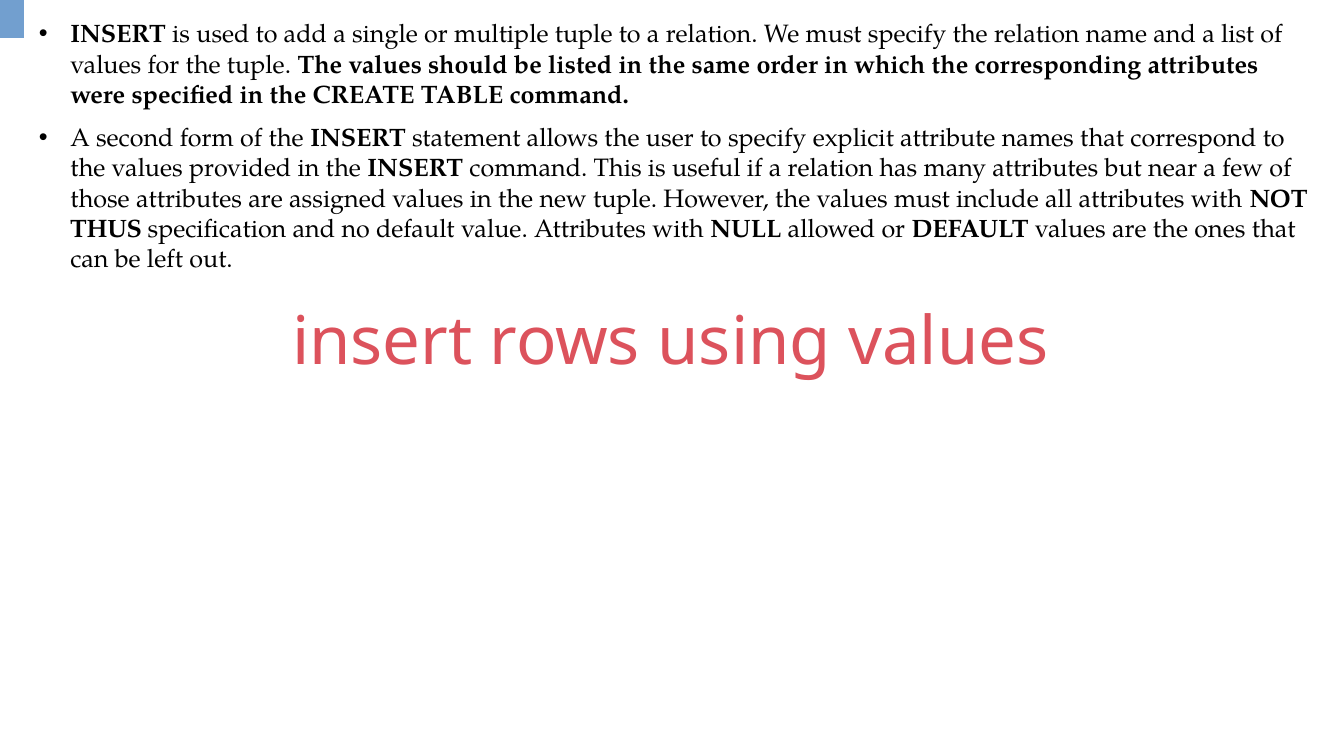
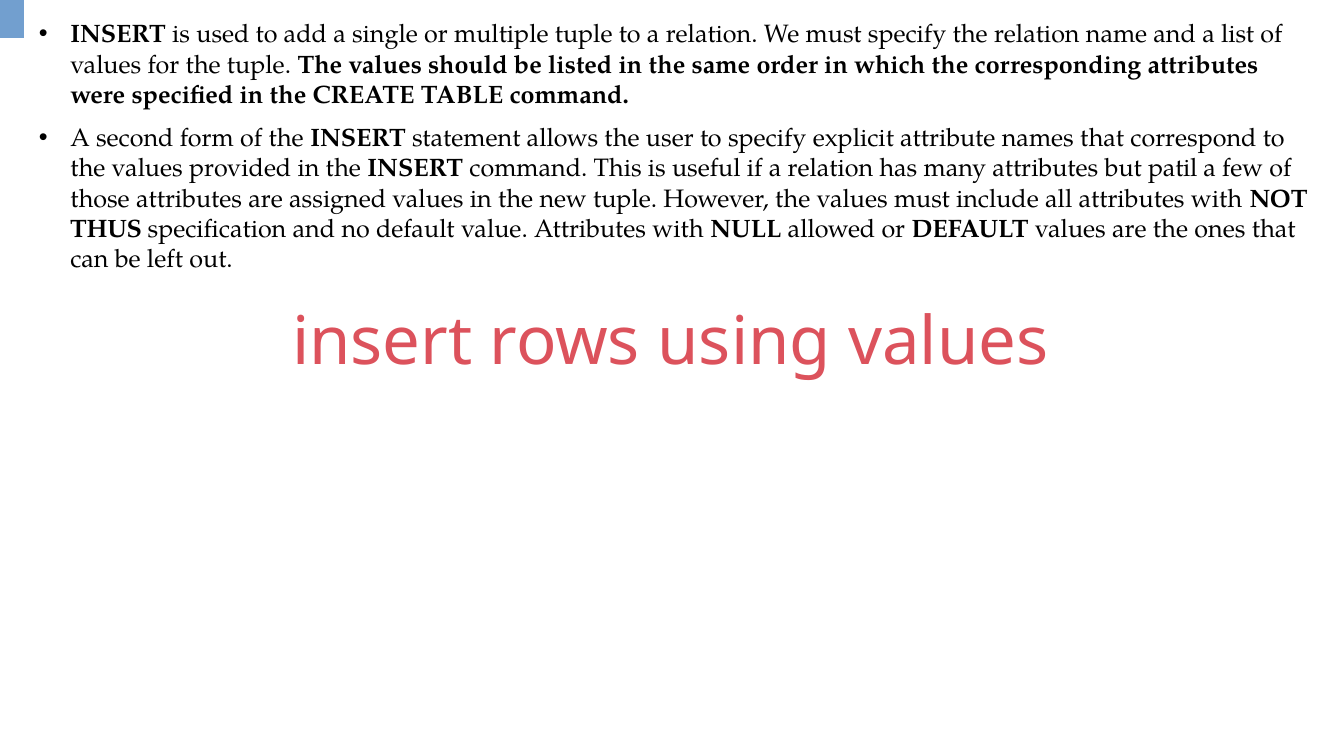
near: near -> patil (1173, 169)
